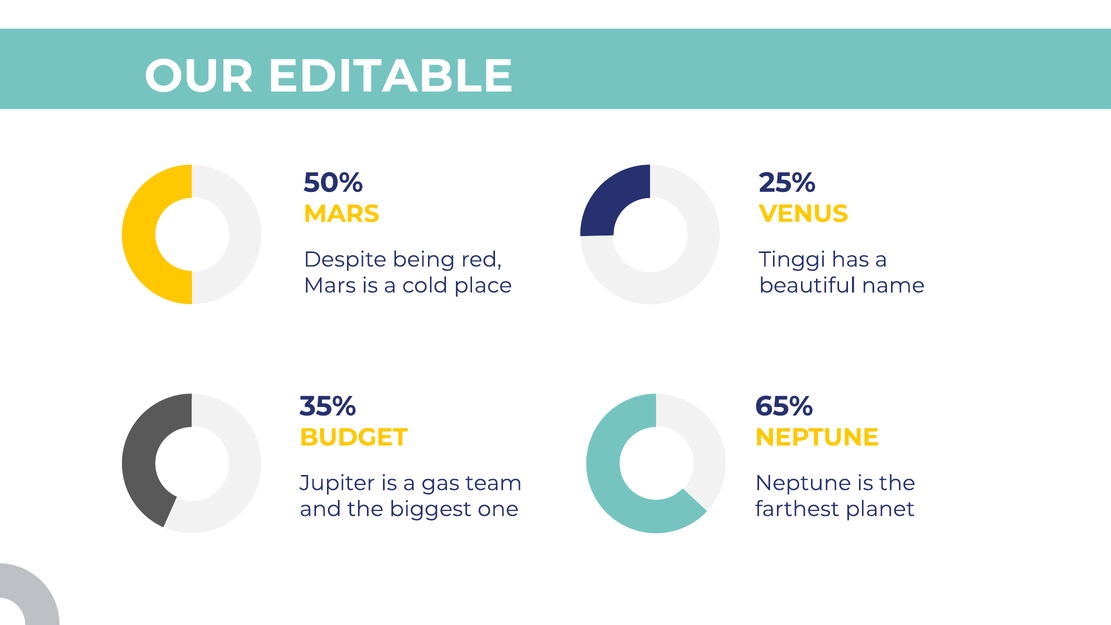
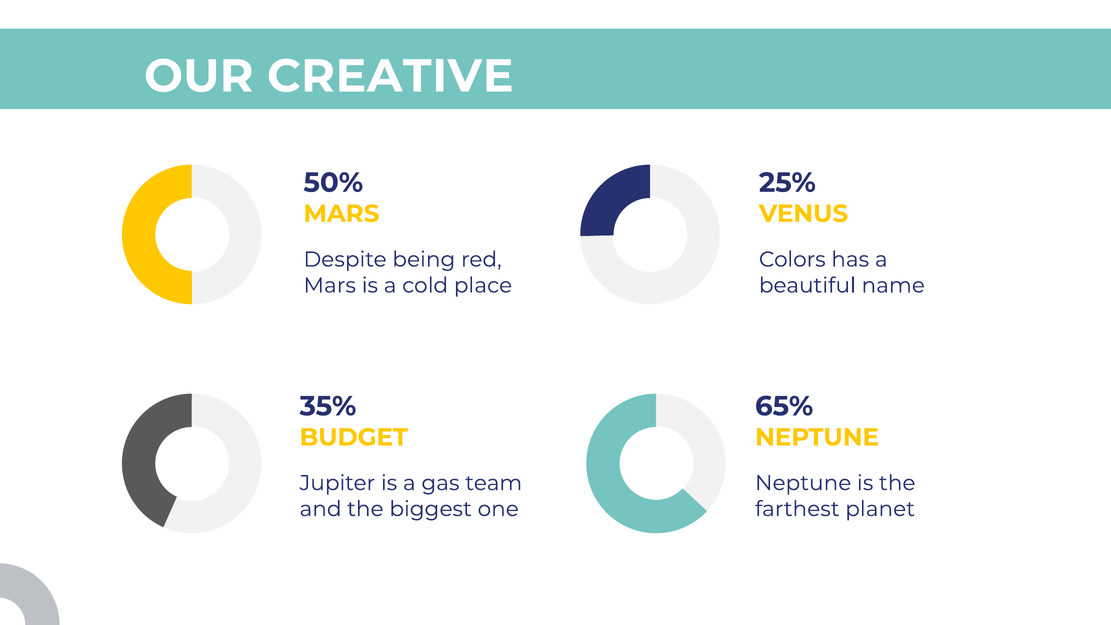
EDITABLE: EDITABLE -> CREATIVE (390, 76)
Tinggi: Tinggi -> Colors (792, 259)
